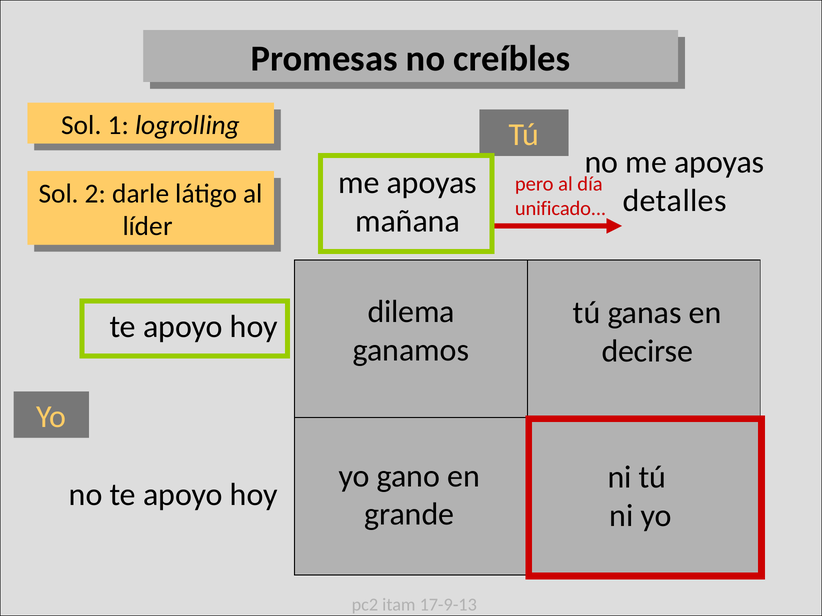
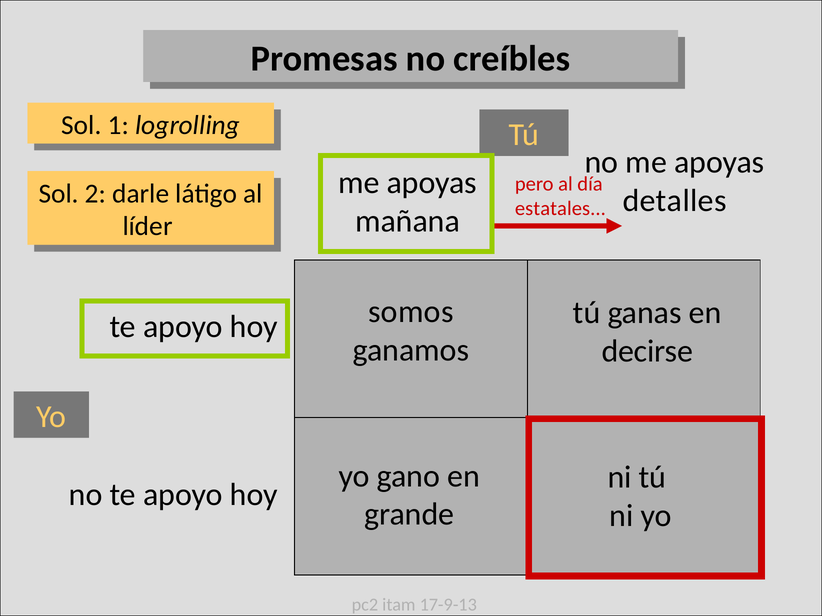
unificado: unificado -> estatales (560, 209)
dilema: dilema -> somos (411, 312)
